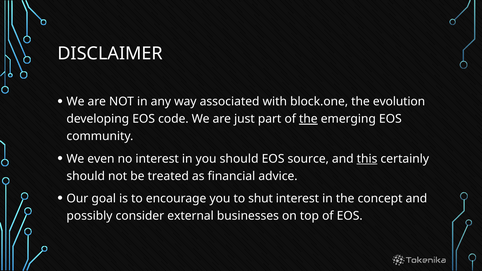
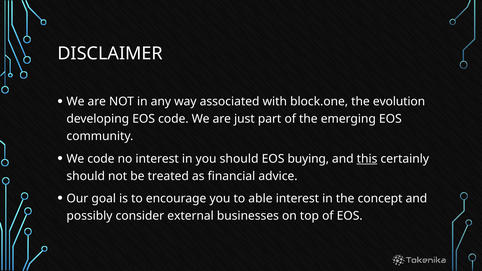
the underline: present -> none (308, 119)
We even: even -> code (101, 159)
source: source -> buying (308, 159)
shut: shut -> able (260, 199)
